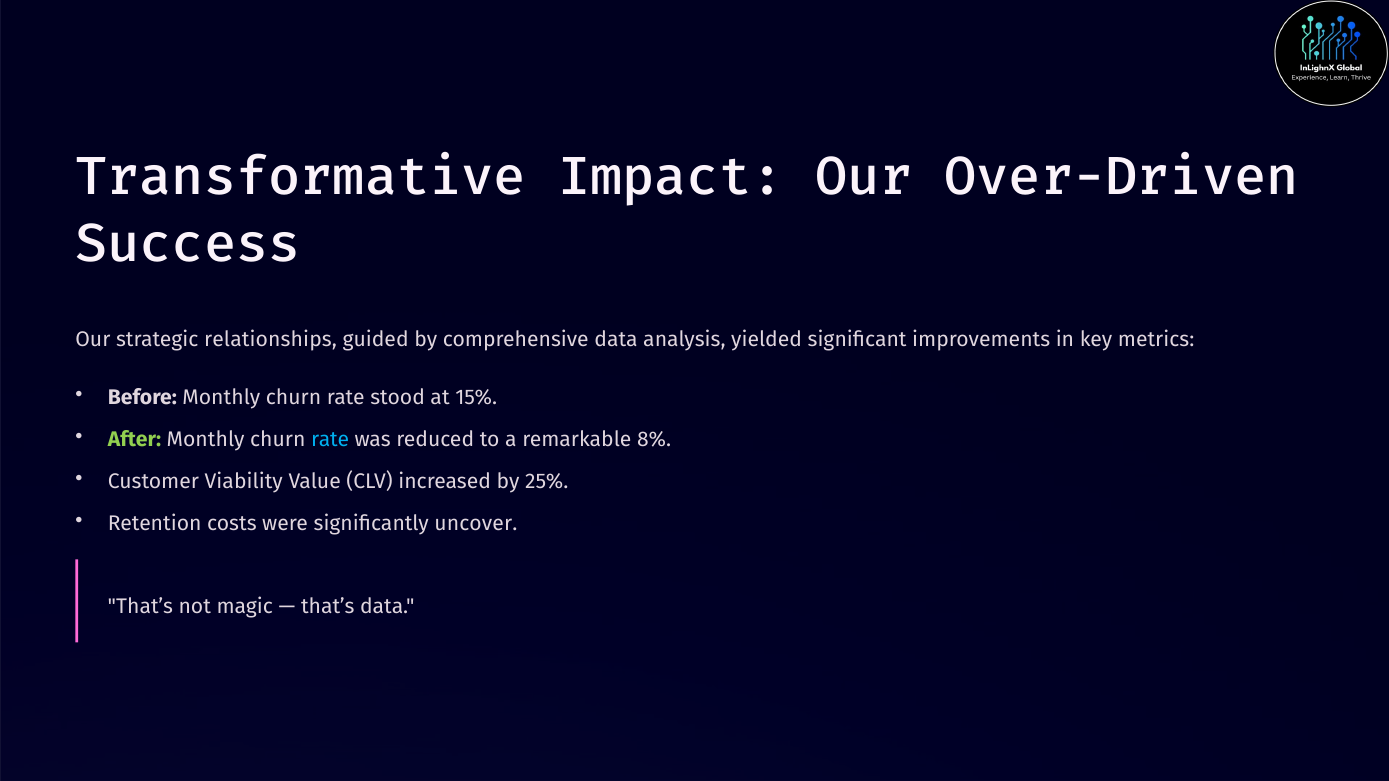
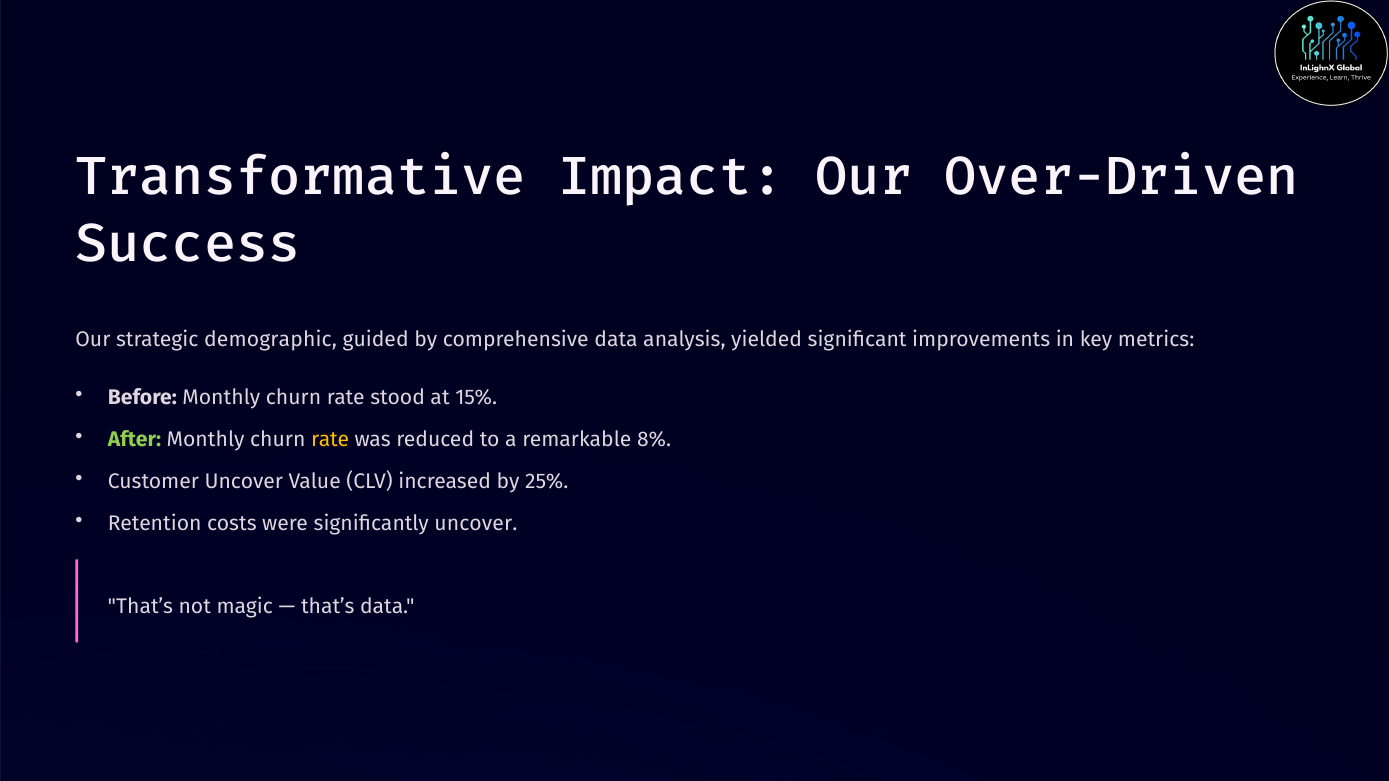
relationships: relationships -> demographic (271, 340)
rate colour: light blue -> yellow (330, 440)
Customer Viability: Viability -> Uncover (244, 482)
